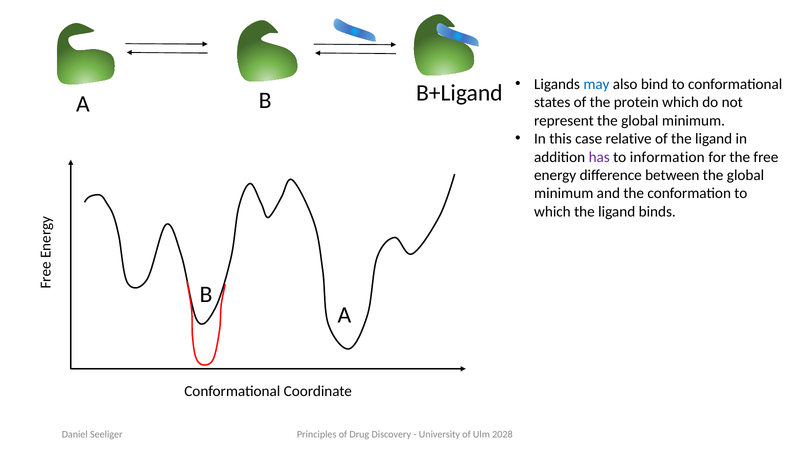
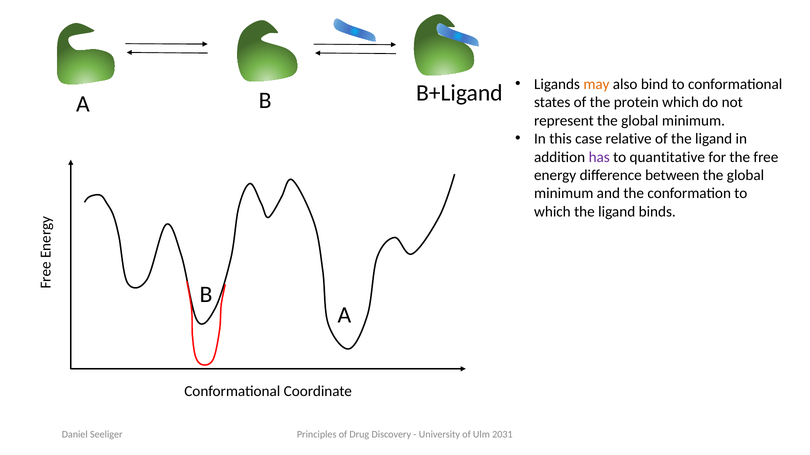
may colour: blue -> orange (596, 84)
information: information -> quantitative (667, 157)
2028: 2028 -> 2031 (502, 435)
